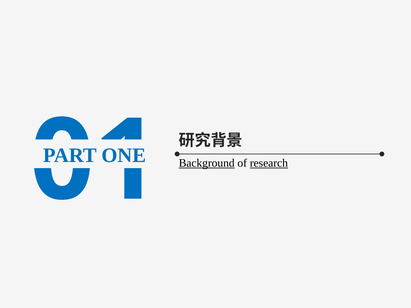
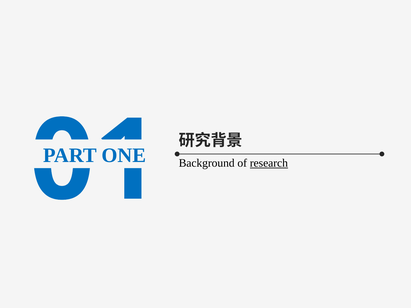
Background underline: present -> none (207, 163)
